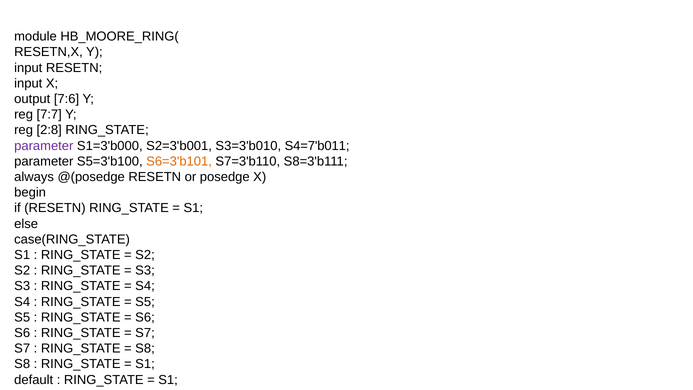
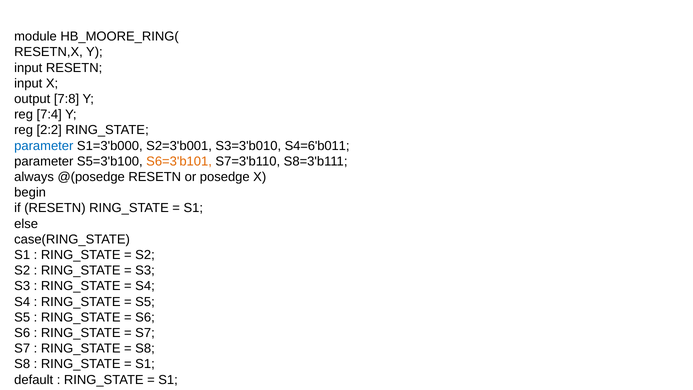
7:6: 7:6 -> 7:8 (66, 99)
7:7: 7:7 -> 7:4 (49, 114)
2:8: 2:8 -> 2:2 (49, 130)
parameter colour: purple -> blue (44, 146)
S4=7'b011: S4=7'b011 -> S4=6'b011 (317, 146)
